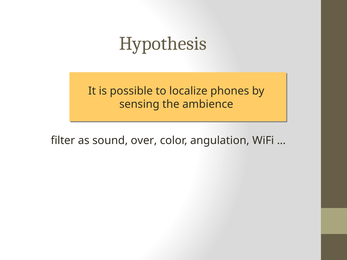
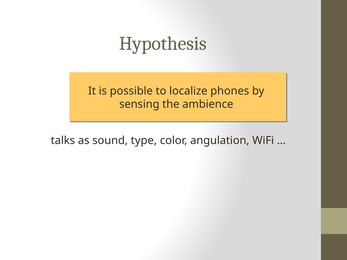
filter: filter -> talks (63, 141)
over: over -> type (144, 141)
